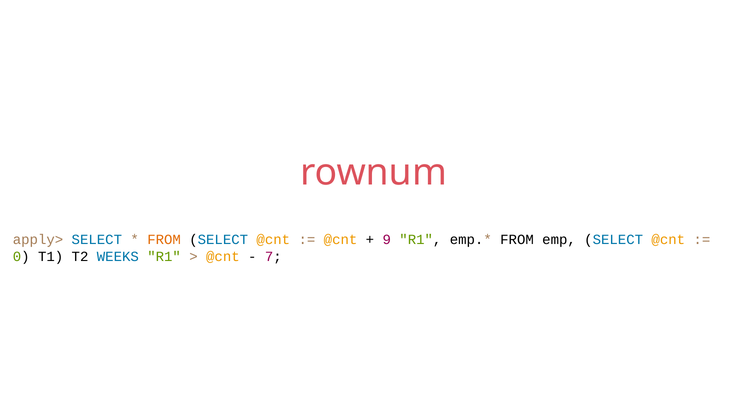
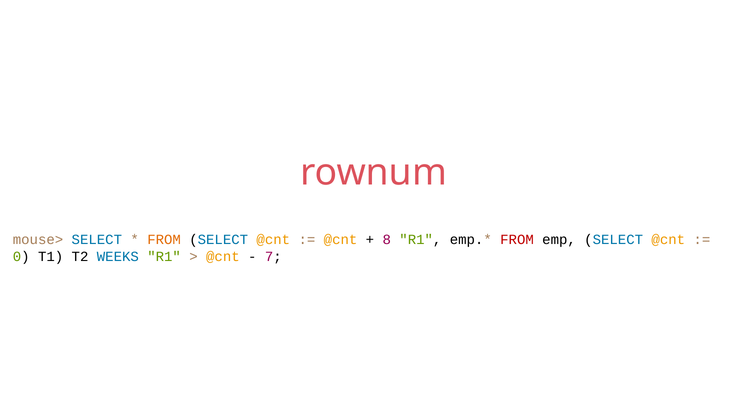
apply>: apply> -> mouse> (38, 240)
9: 9 -> 8 (387, 240)
FROM colour: black -> red (517, 240)
